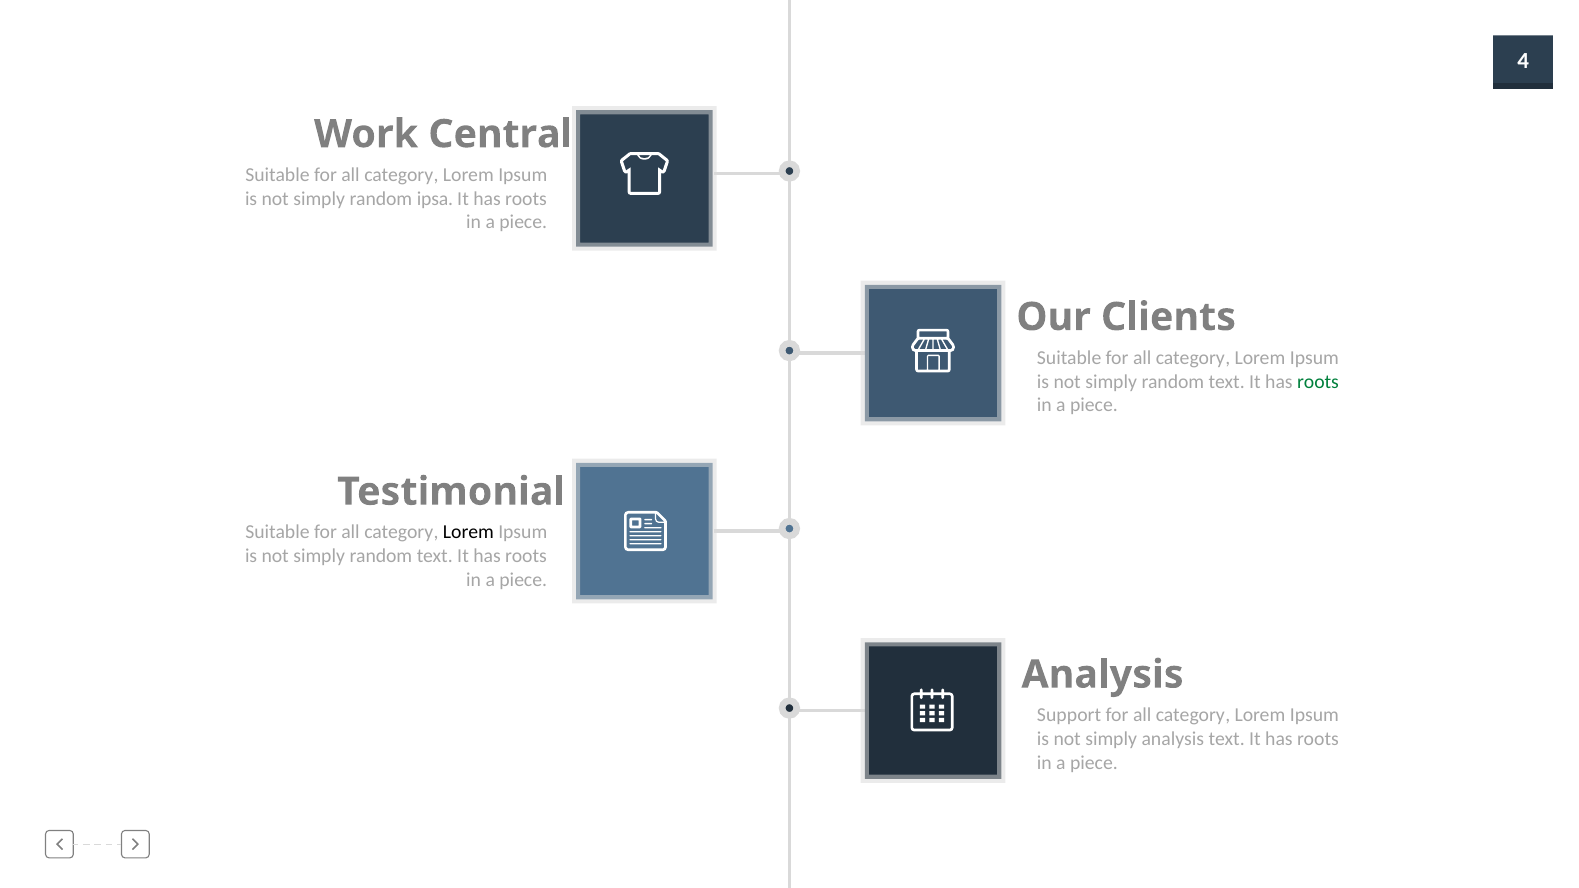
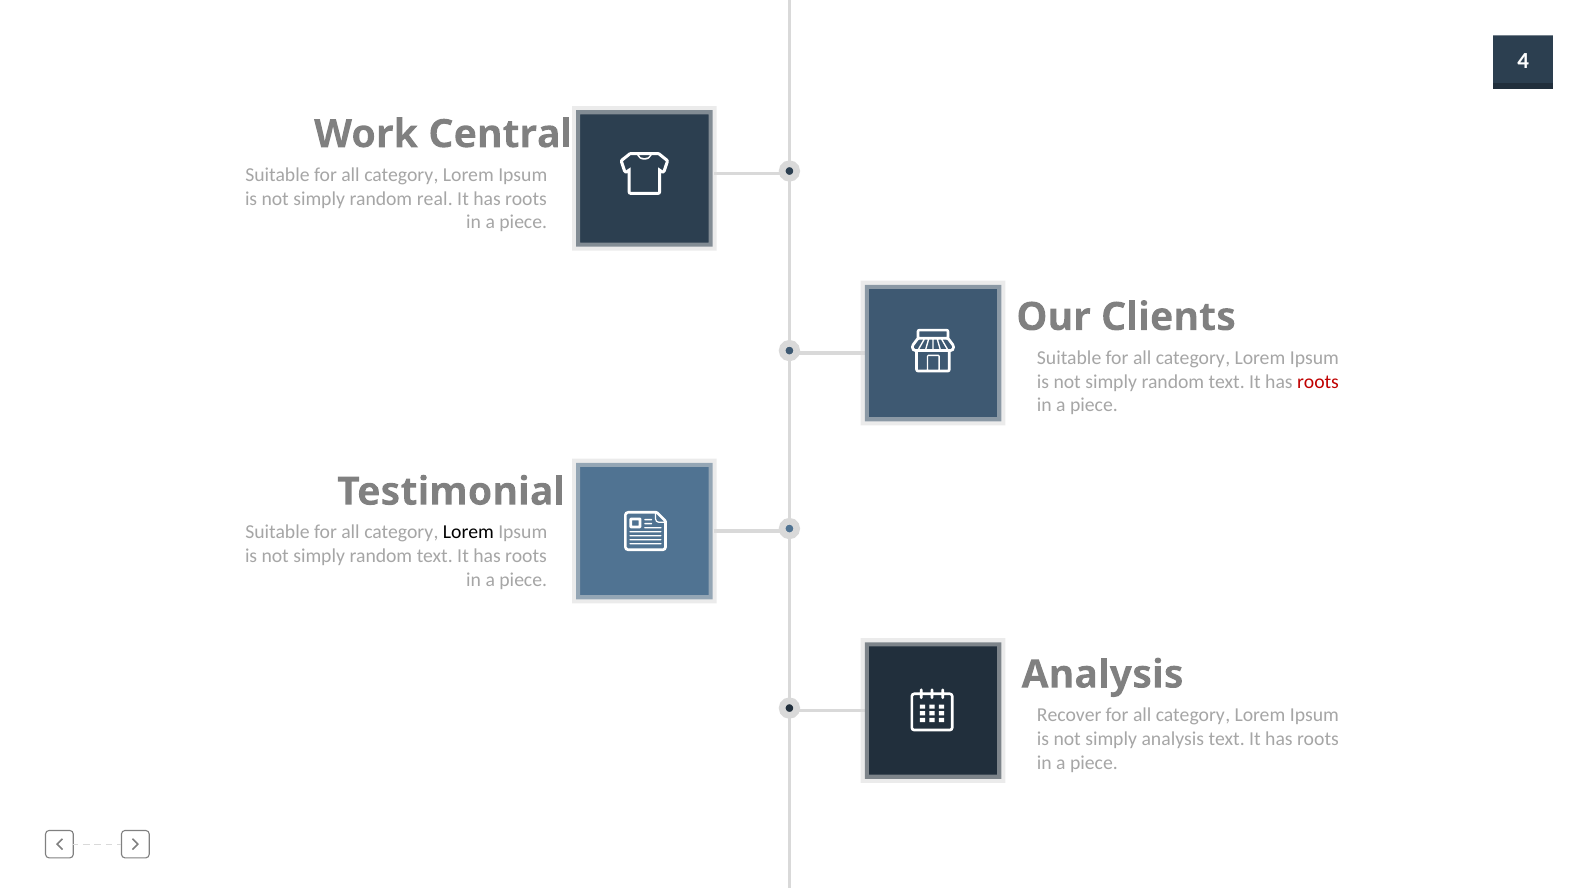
ipsa: ipsa -> real (435, 199)
roots colour: green -> red (1318, 382)
Support: Support -> Recover (1069, 715)
